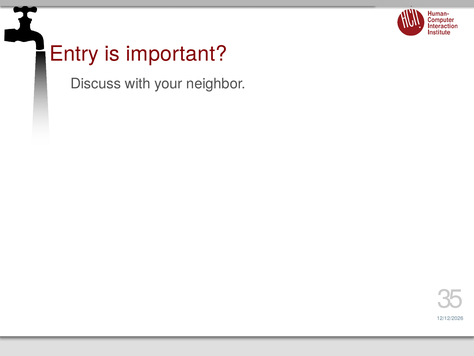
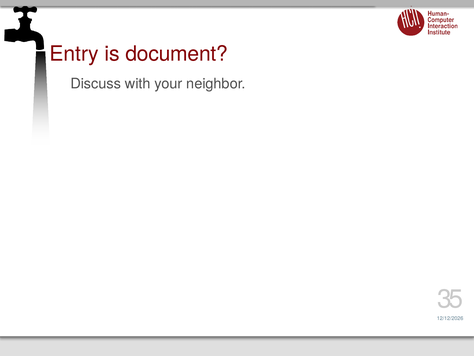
important: important -> document (177, 54)
